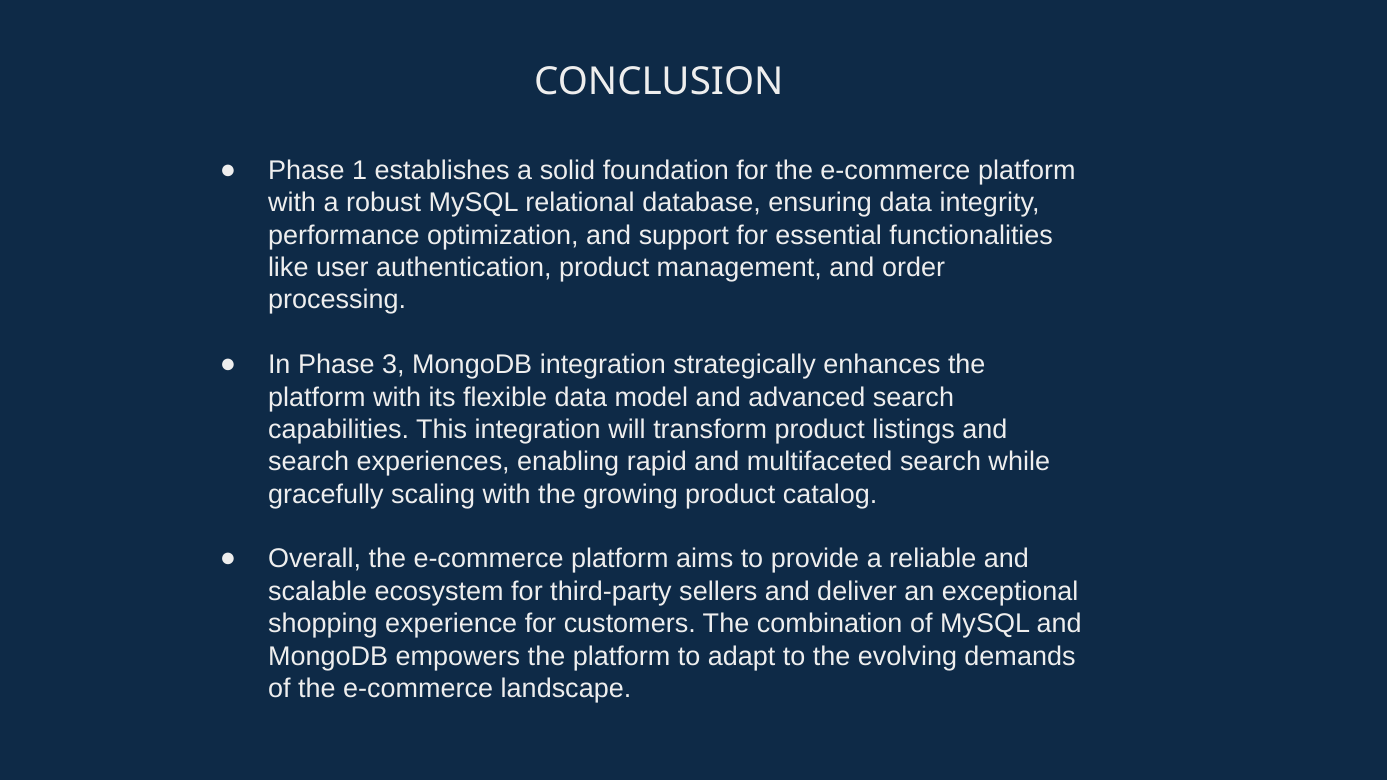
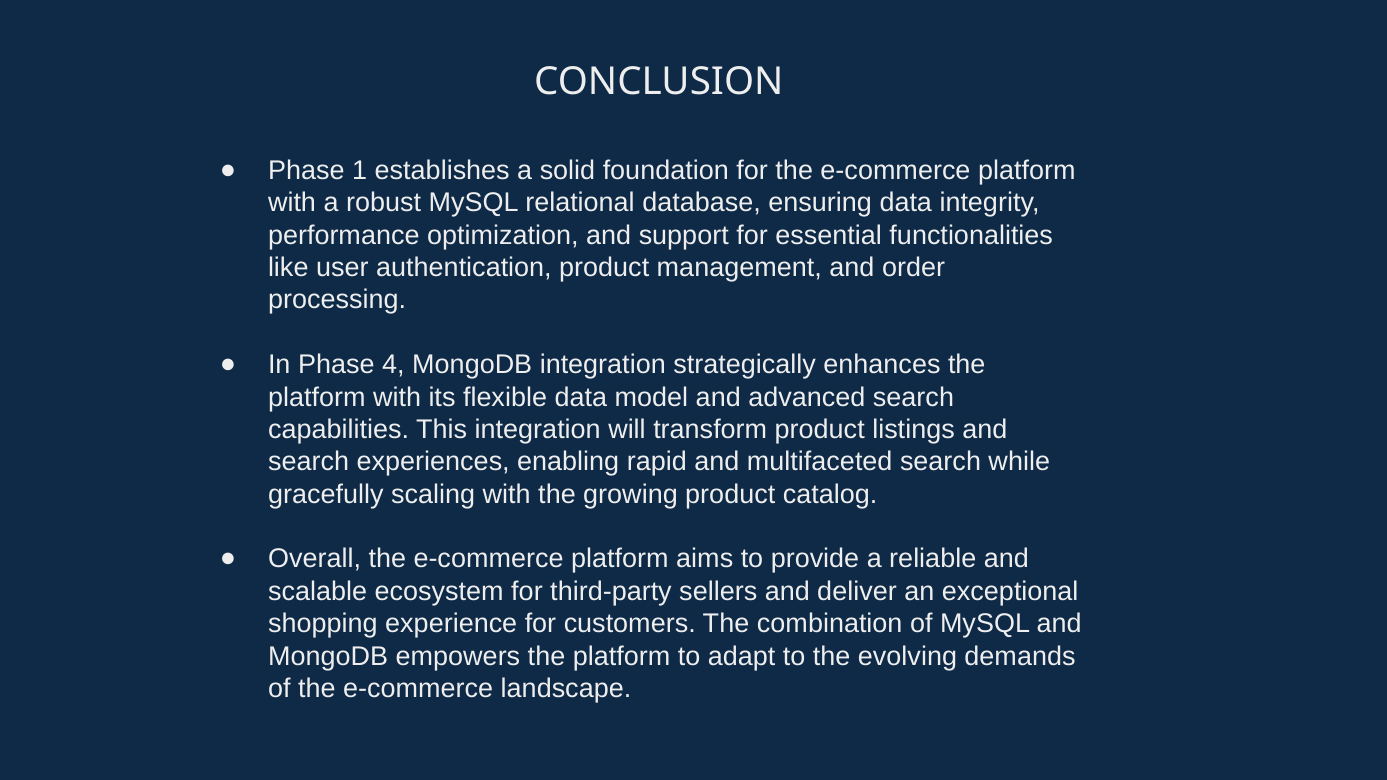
3: 3 -> 4 (393, 365)
